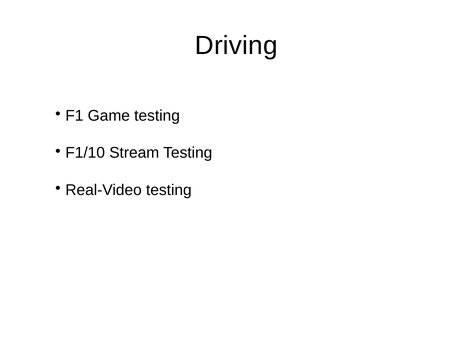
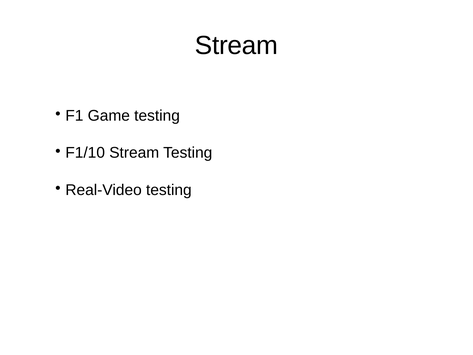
Driving: Driving -> Stream (237, 46)
